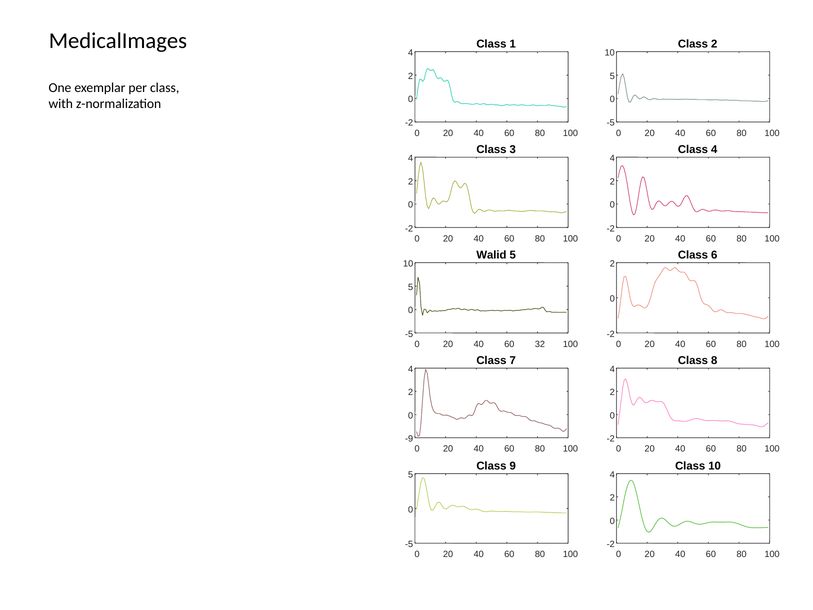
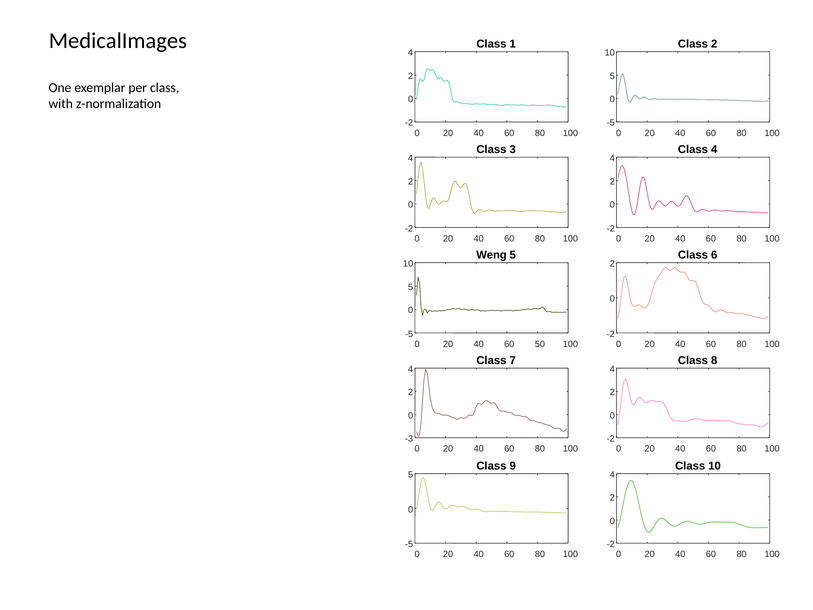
Walid: Walid -> Weng (491, 255)
32: 32 -> 50 (540, 344)
-9: -9 -> -3 (409, 439)
